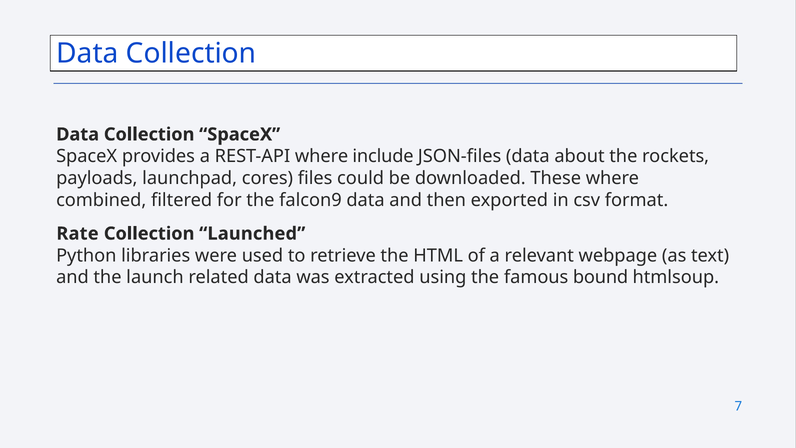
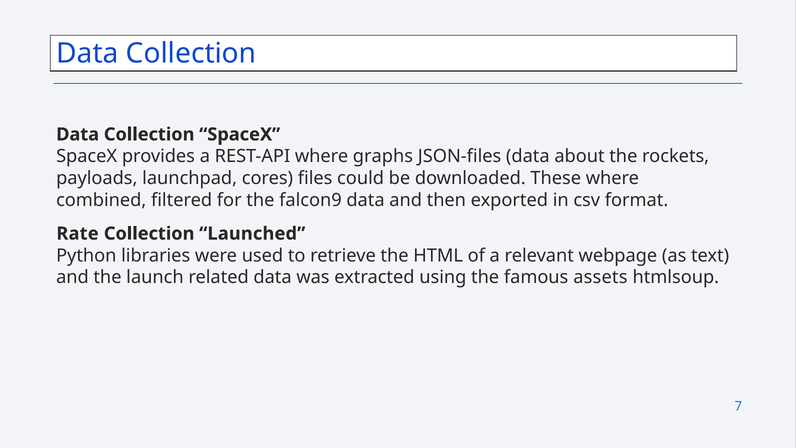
include: include -> graphs (383, 156)
bound: bound -> assets (600, 277)
